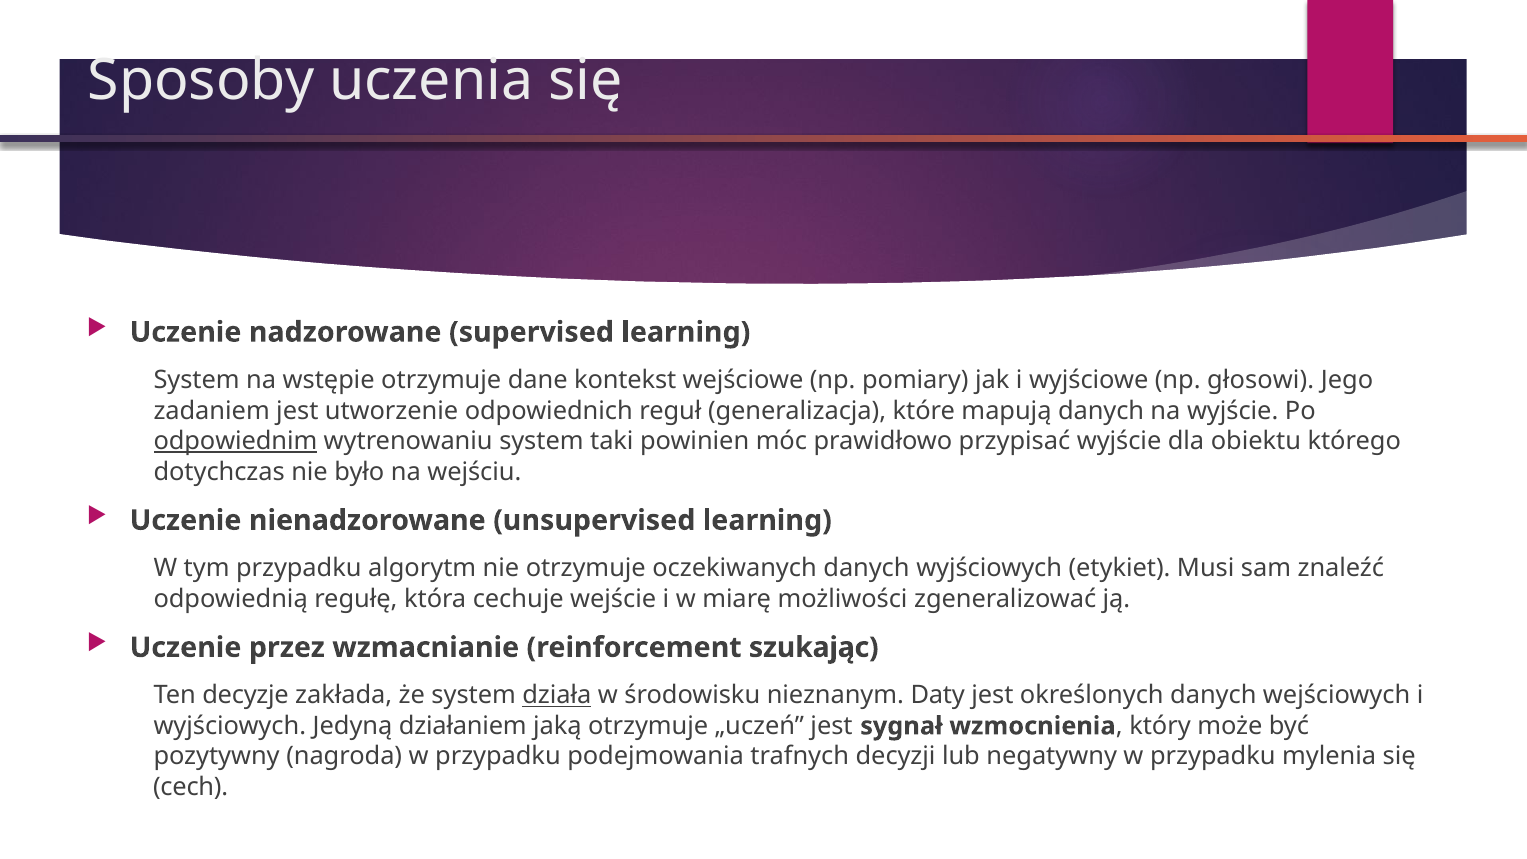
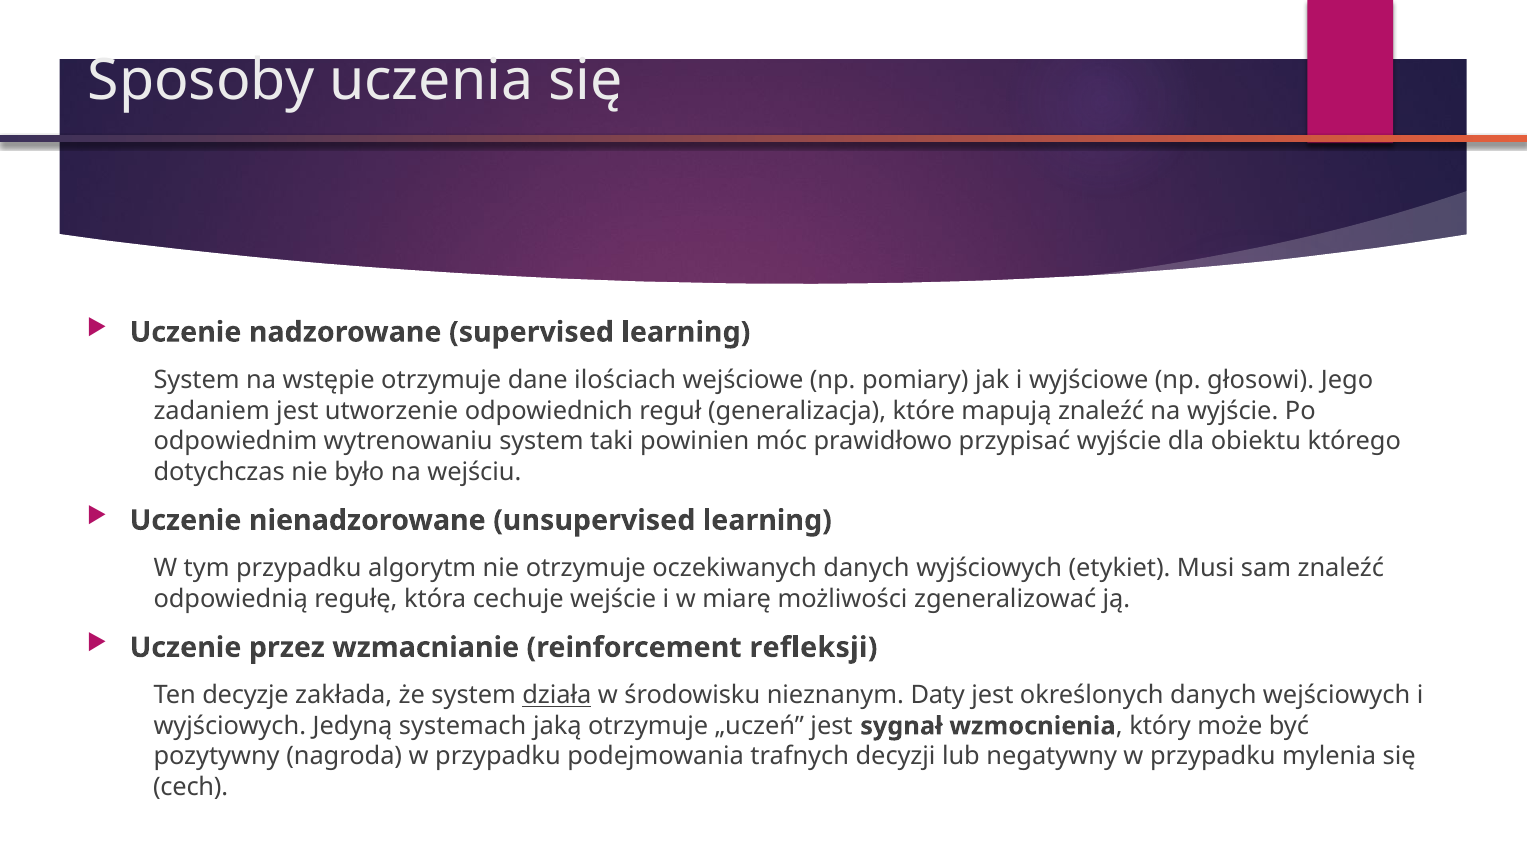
kontekst: kontekst -> ilościach (625, 380)
mapują danych: danych -> znaleźć (1101, 411)
odpowiednim underline: present -> none (235, 441)
szukając: szukając -> refleksji (813, 647)
działaniem: działaniem -> systemach (463, 726)
